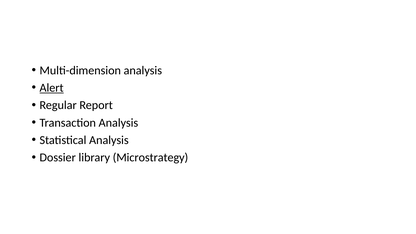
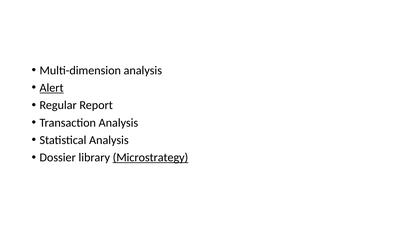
Microstrategy underline: none -> present (150, 158)
